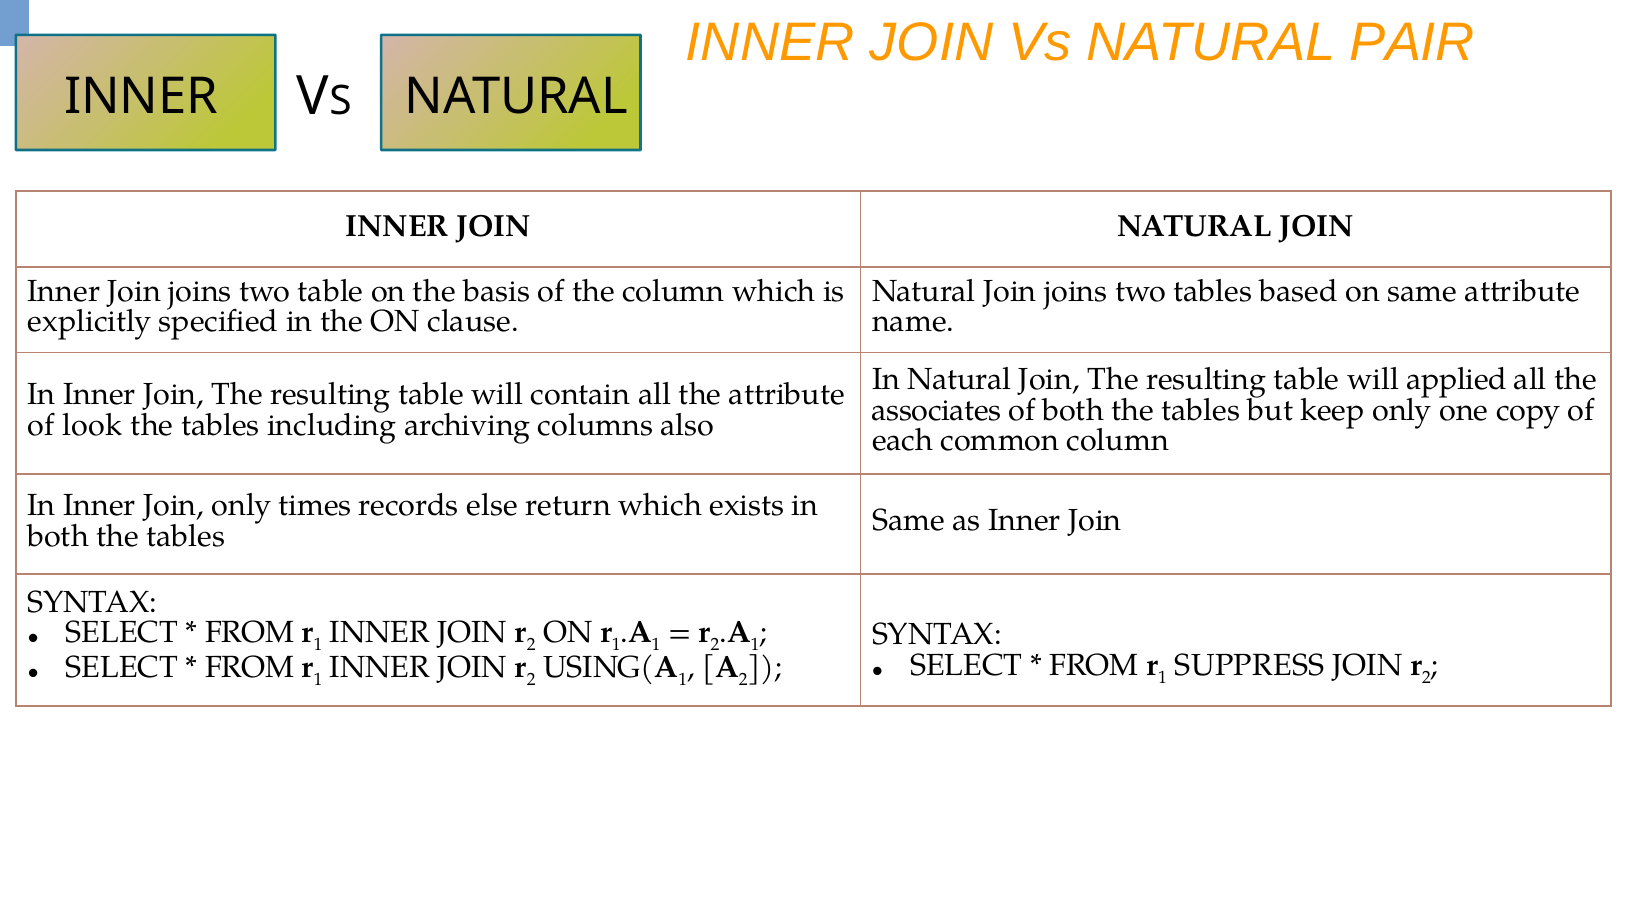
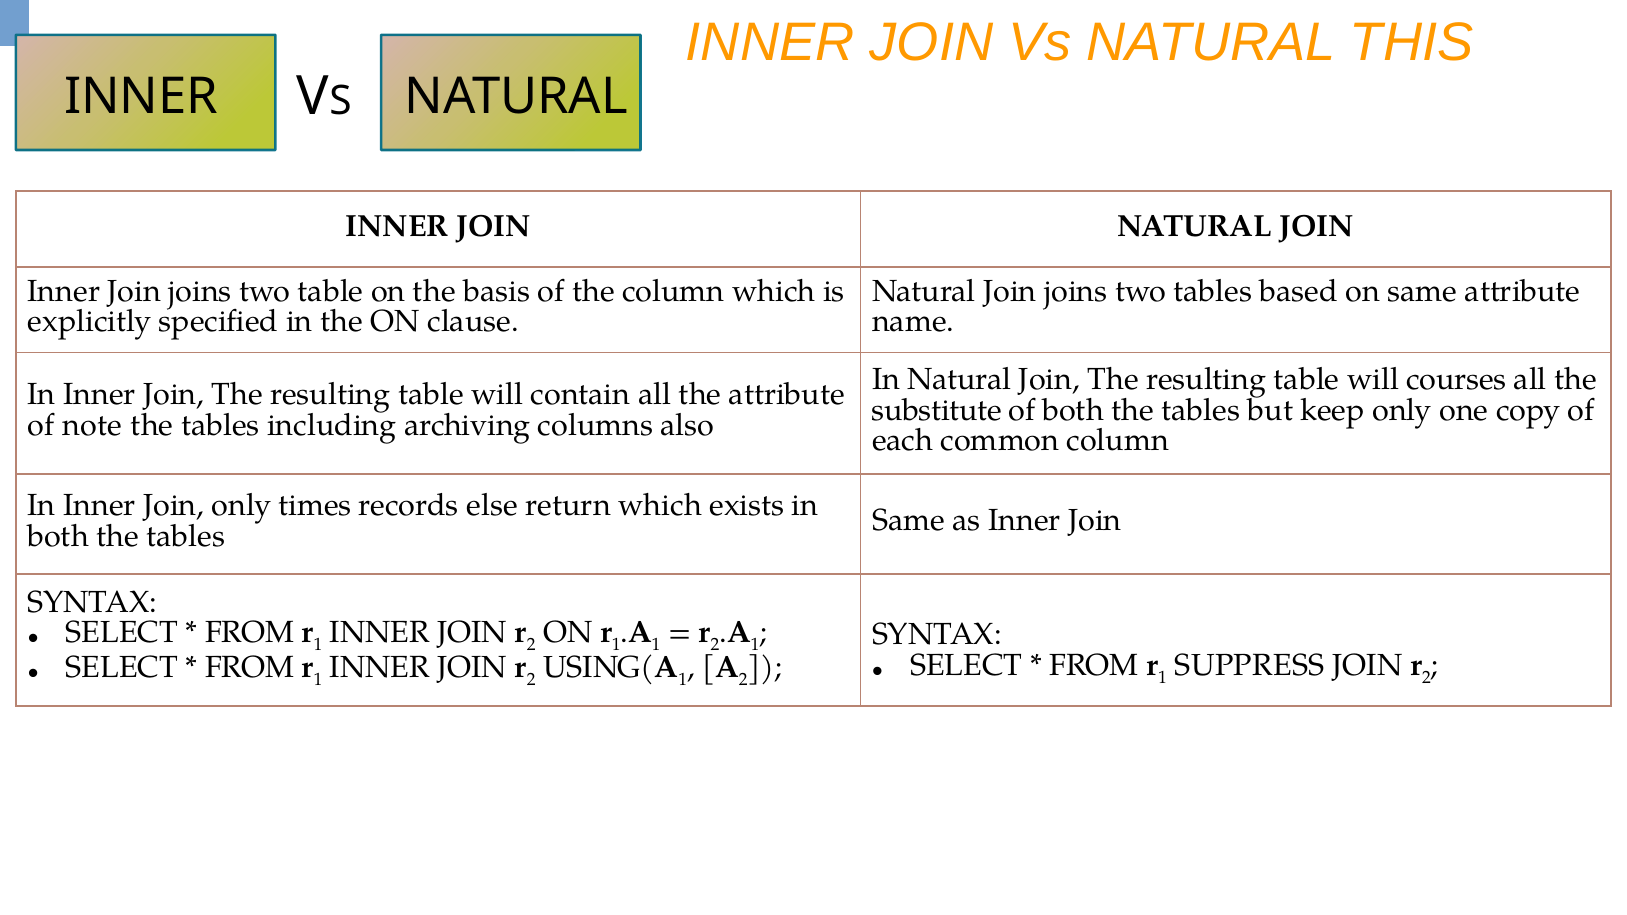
PAIR: PAIR -> THIS (1412, 42)
applied: applied -> courses (1457, 379)
associates: associates -> substitute (937, 410)
look: look -> note (93, 425)
